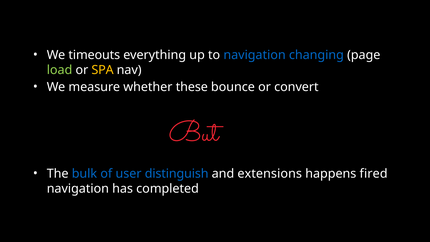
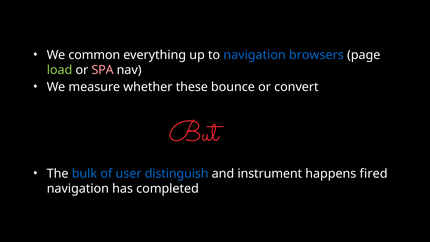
timeouts: timeouts -> common (94, 55)
changing: changing -> browsers (316, 55)
SPA colour: yellow -> pink (103, 70)
extensions: extensions -> instrument (270, 174)
